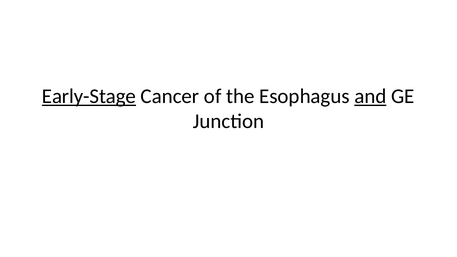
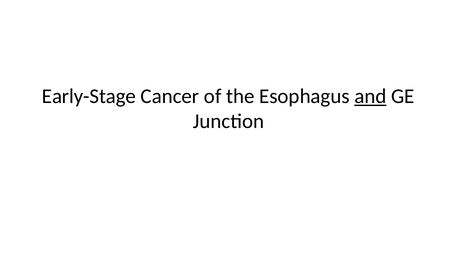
Early-Stage underline: present -> none (89, 96)
